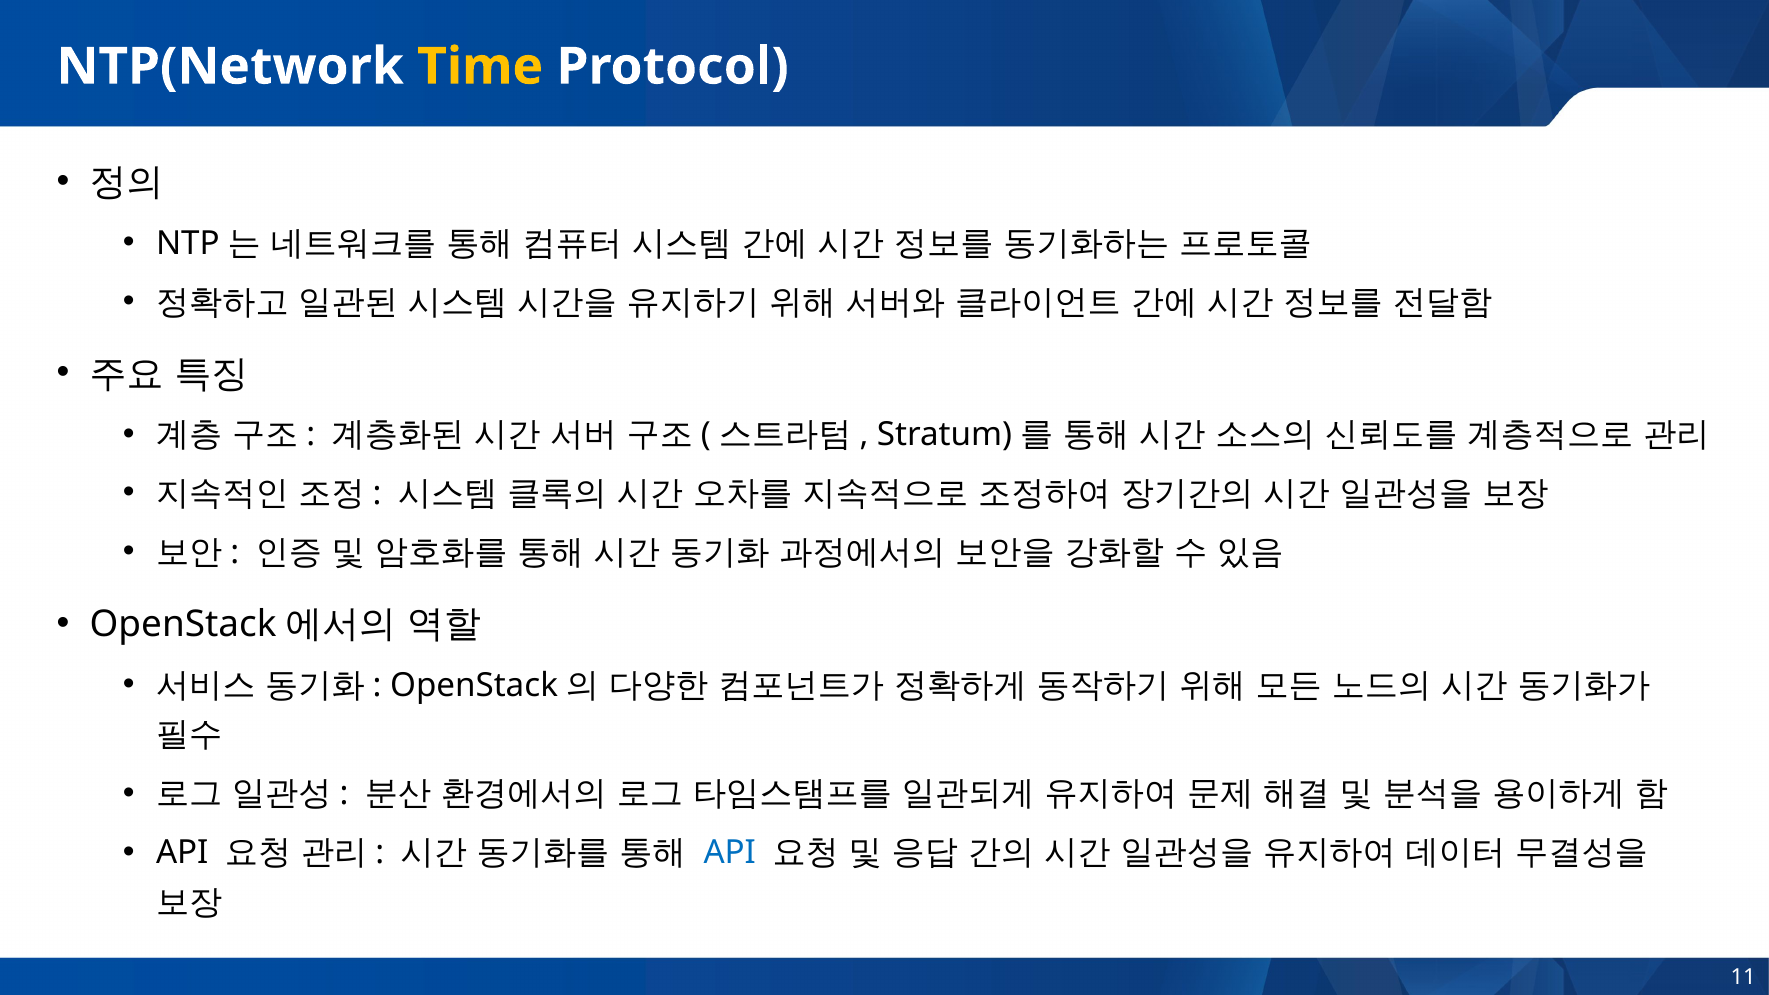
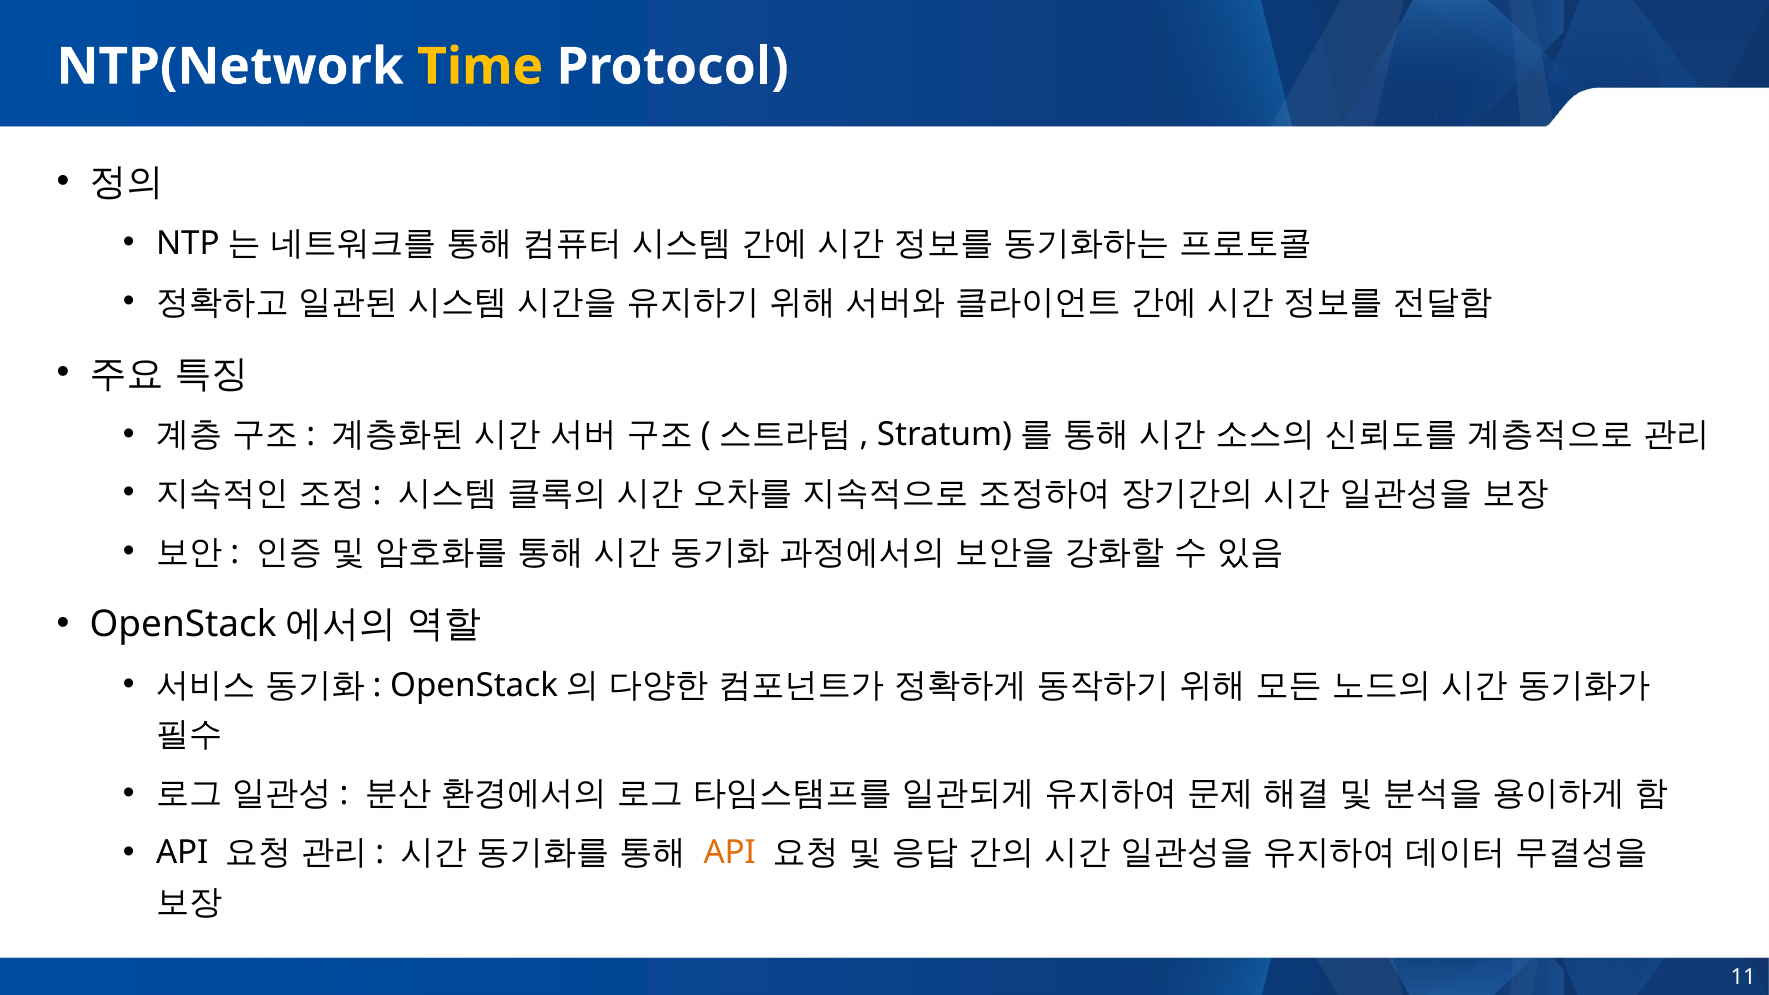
API colour: blue -> orange (730, 853)
